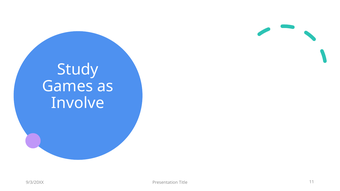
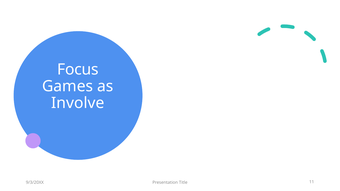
Study: Study -> Focus (78, 69)
